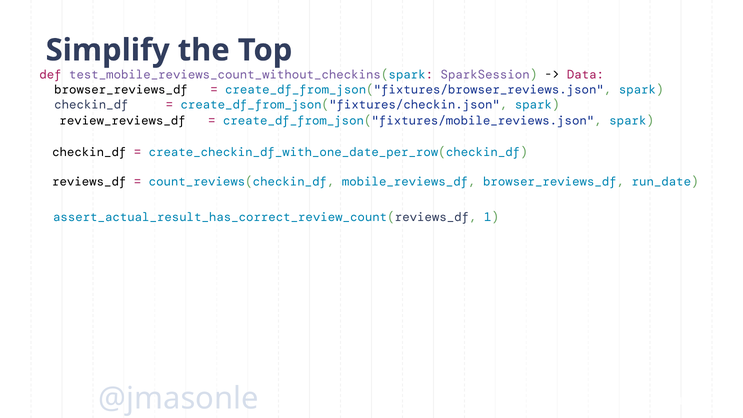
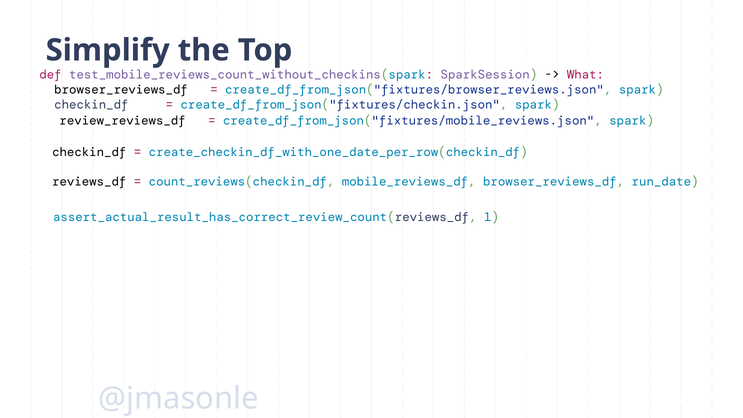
Data: Data -> What (585, 75)
